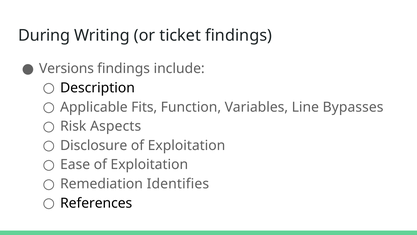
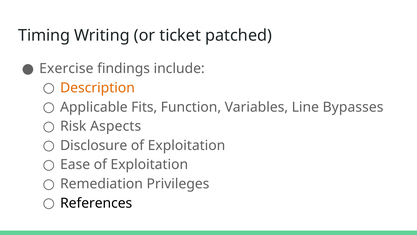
During: During -> Timing (44, 35)
ticket findings: findings -> patched (239, 35)
Versions: Versions -> Exercise (66, 69)
Description colour: black -> orange (97, 88)
Identifies: Identifies -> Privileges (178, 184)
